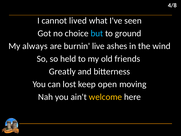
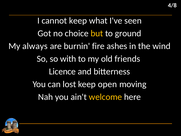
cannot lived: lived -> keep (78, 21)
but colour: light blue -> yellow (97, 33)
live: live -> fire (98, 46)
held: held -> with (68, 59)
Greatly: Greatly -> Licence (62, 71)
